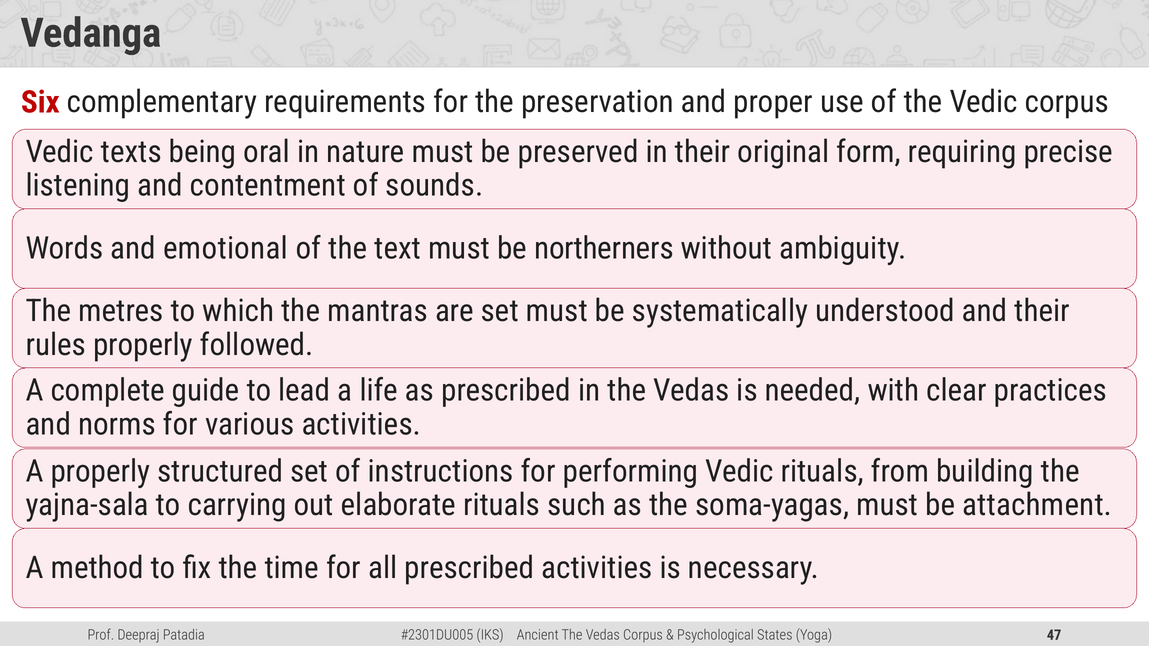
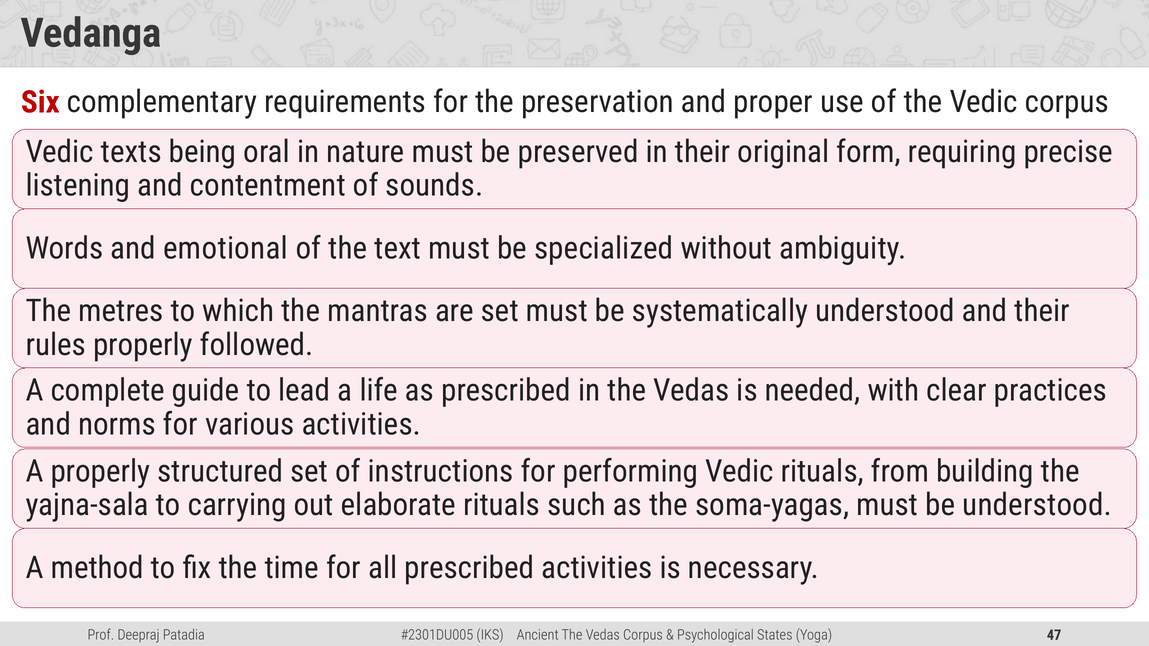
northerners: northerners -> specialized (604, 249)
be attachment: attachment -> understood (1037, 505)
